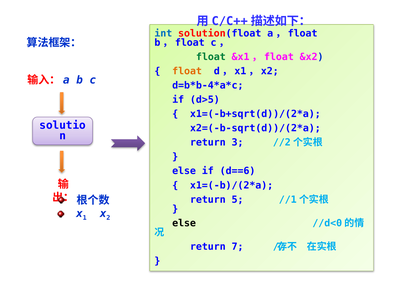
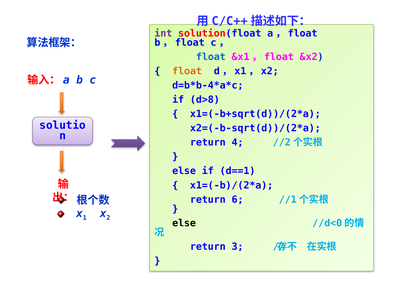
int colour: blue -> purple (163, 33)
float colour: green -> blue (211, 57)
d>5: d>5 -> d>8 (205, 100)
3: 3 -> 4 (238, 143)
d==6: d==6 -> d==1 (238, 171)
5: 5 -> 6 (238, 200)
7: 7 -> 3 (238, 247)
